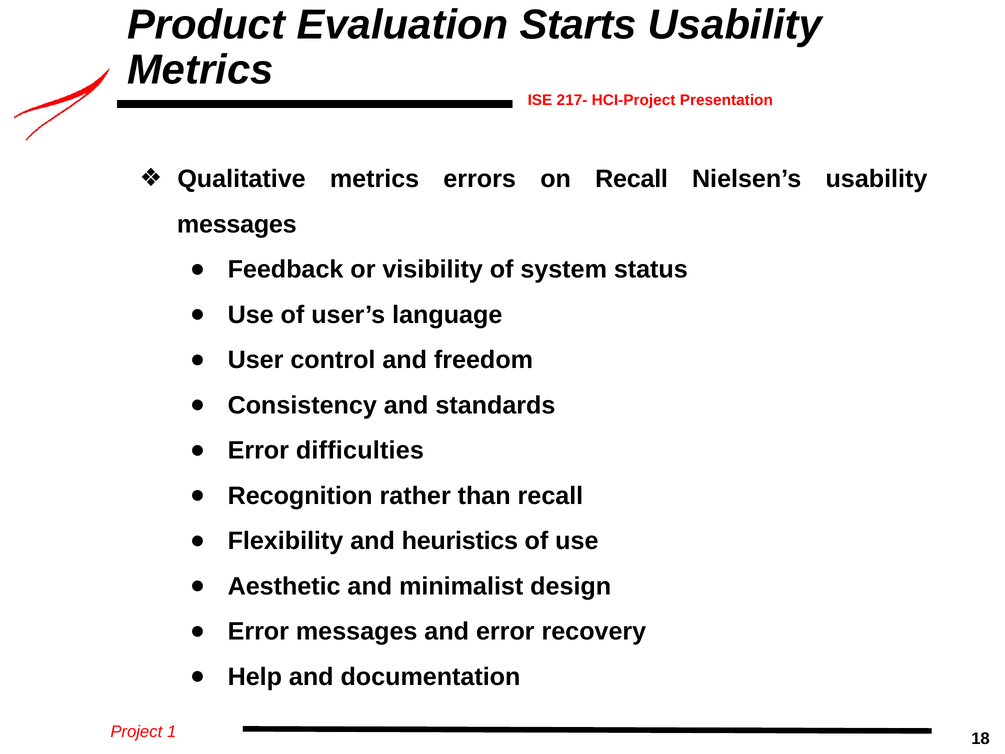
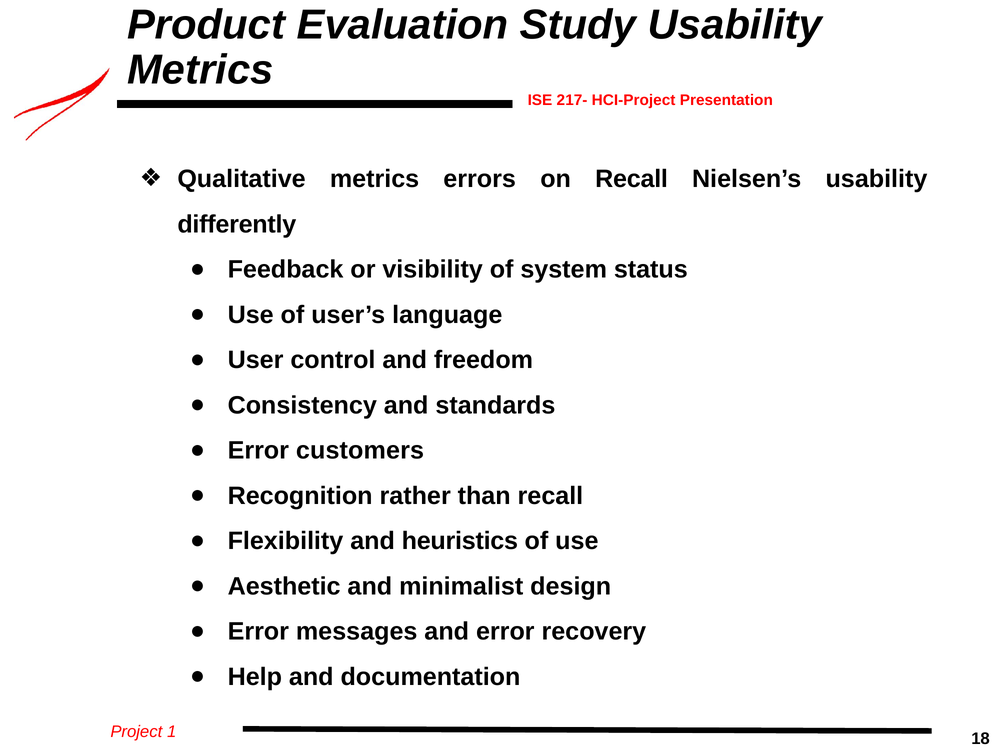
Starts: Starts -> Study (578, 25)
messages: messages -> differently (237, 224)
difficulties: difficulties -> customers (360, 450)
